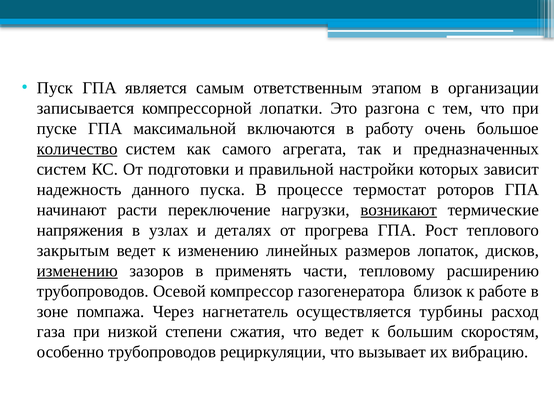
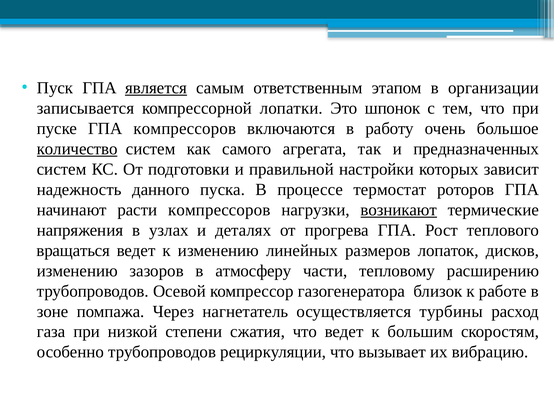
является underline: none -> present (156, 88)
разгона: разгона -> шпонок (393, 108)
ГПА максимальной: максимальной -> компрессоров (185, 128)
расти переключение: переключение -> компрессоров (219, 210)
закрытым: закрытым -> вращаться (73, 250)
изменению underline: present -> none (77, 270)
применять: применять -> атмосферу (253, 270)
